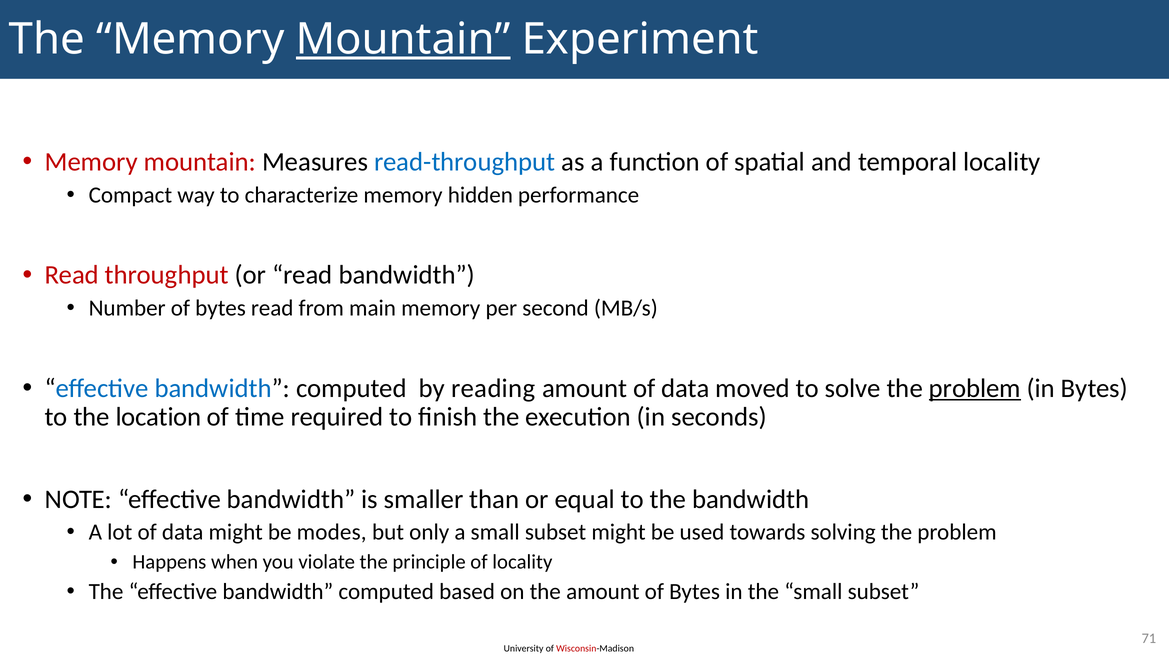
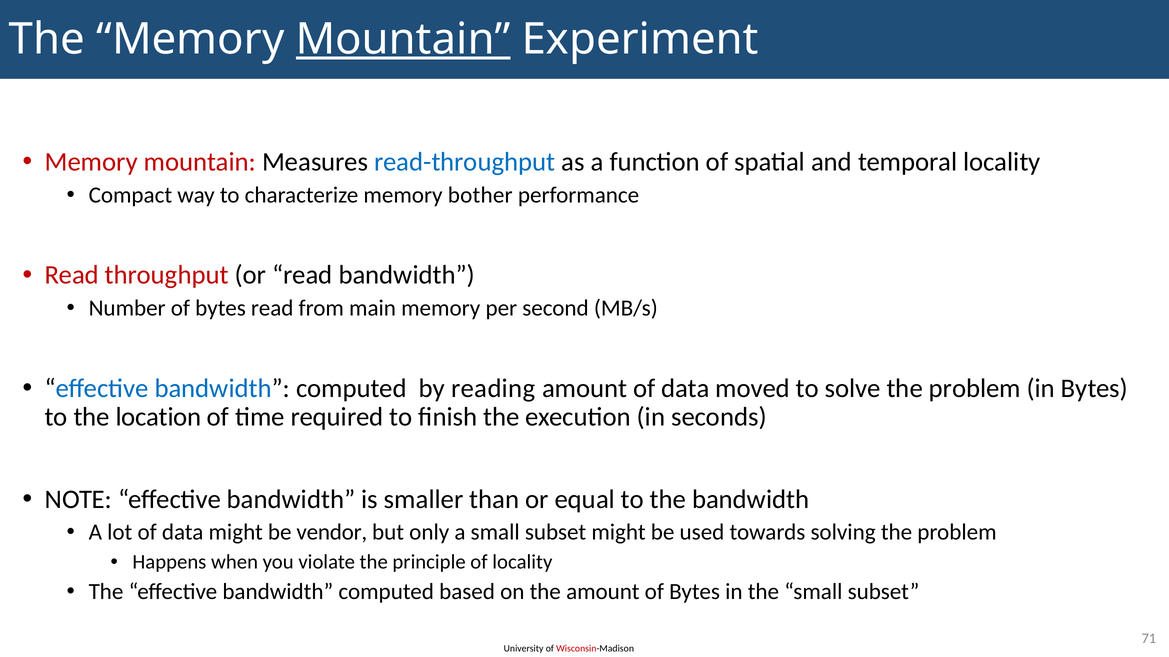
hidden: hidden -> bother (480, 195)
problem underline: present -> none (975, 389)
modes: modes -> vendor (332, 533)
